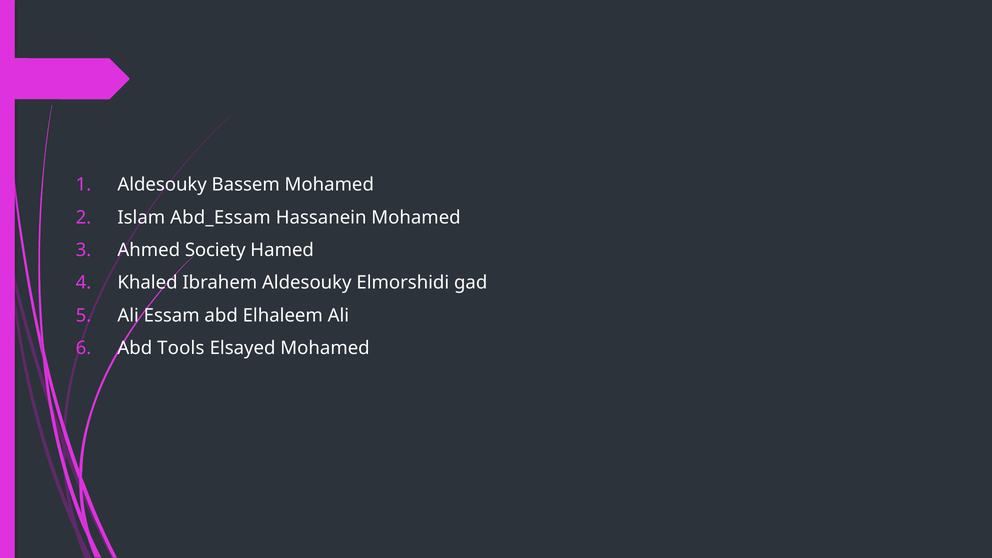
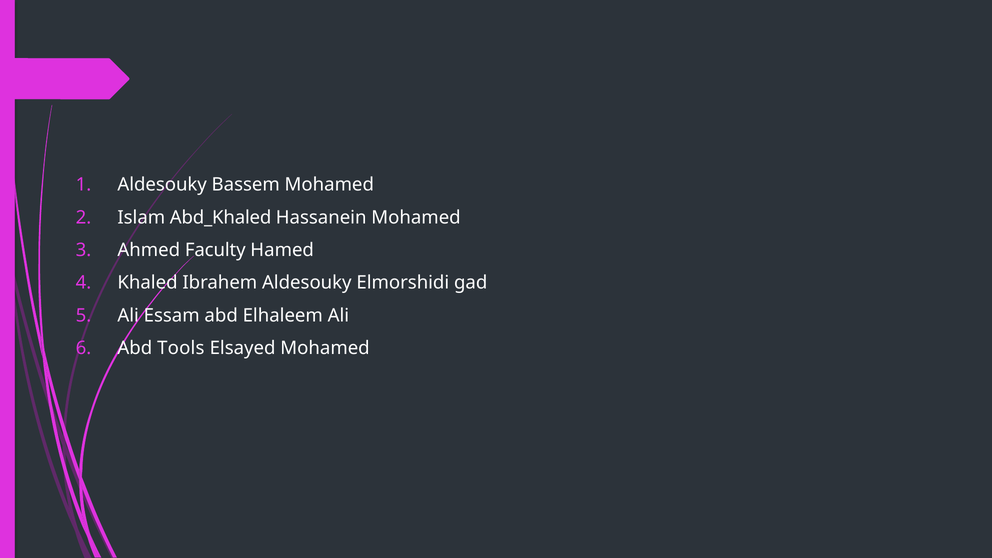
Abd_Essam: Abd_Essam -> Abd_Khaled (221, 217)
Society: Society -> Faculty (215, 250)
